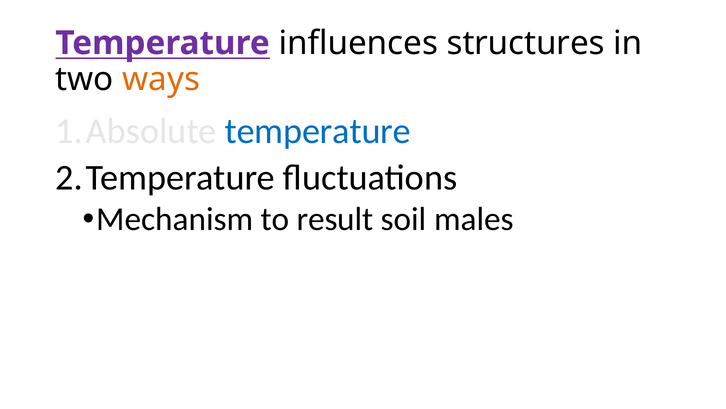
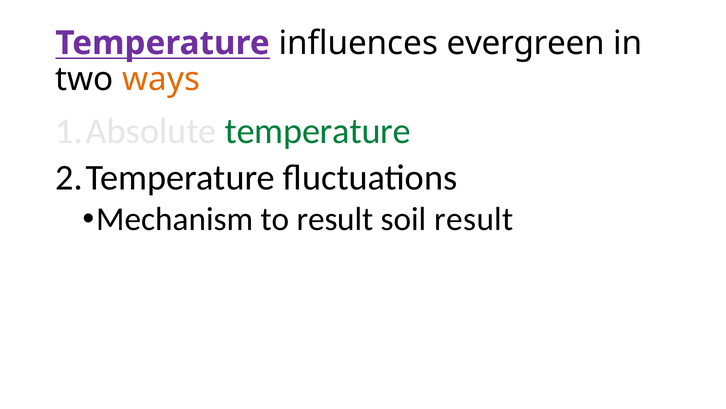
structures: structures -> evergreen (526, 43)
temperature colour: blue -> green (318, 131)
soil males: males -> result (474, 219)
